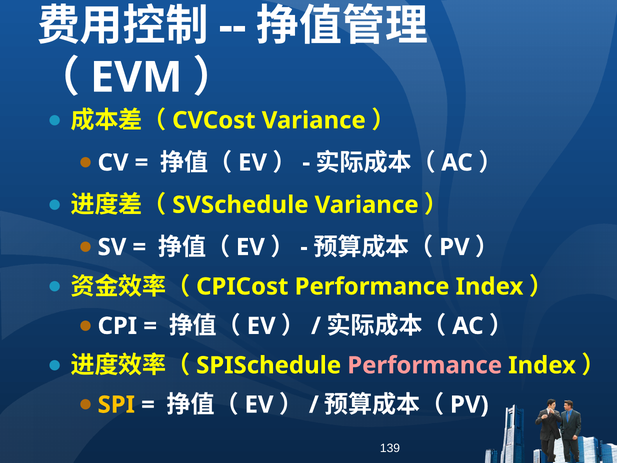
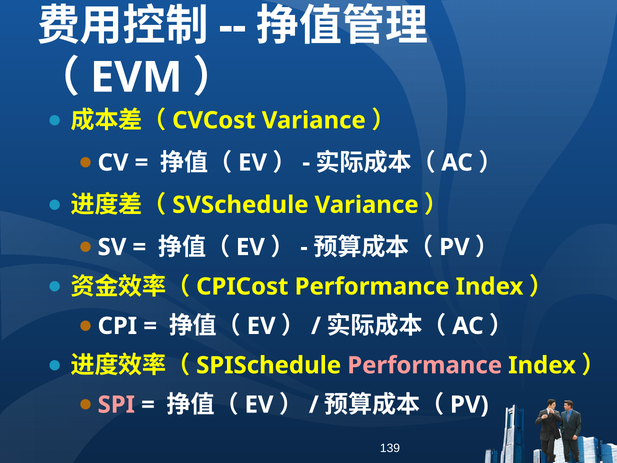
SPI colour: yellow -> pink (116, 405)
